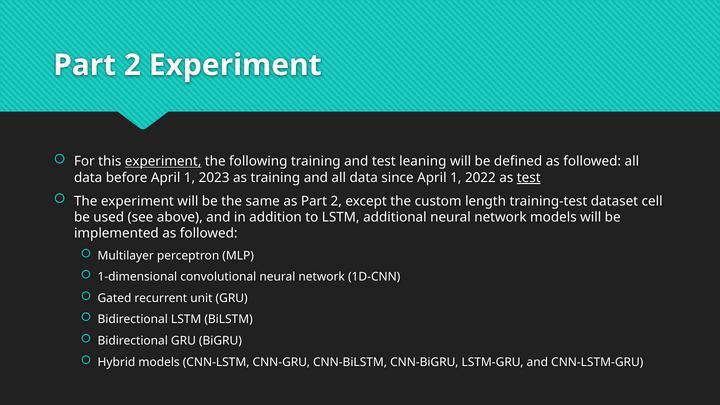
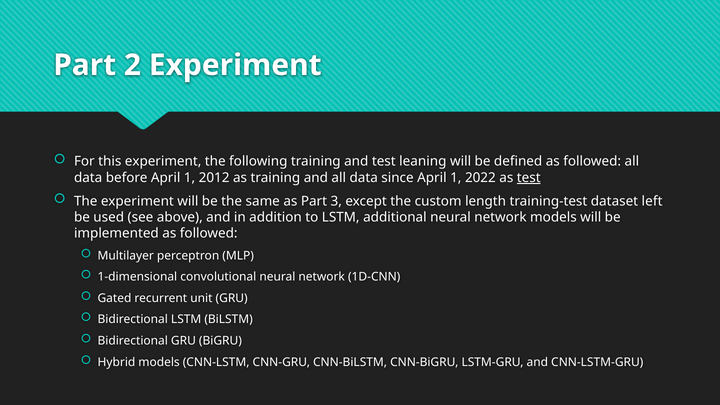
experiment underline: present -> none (163, 161)
2023: 2023 -> 2012 (214, 178)
as Part 2: 2 -> 3 (336, 201)
cell: cell -> left (652, 201)
